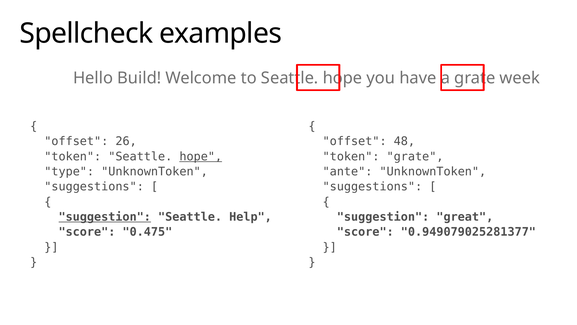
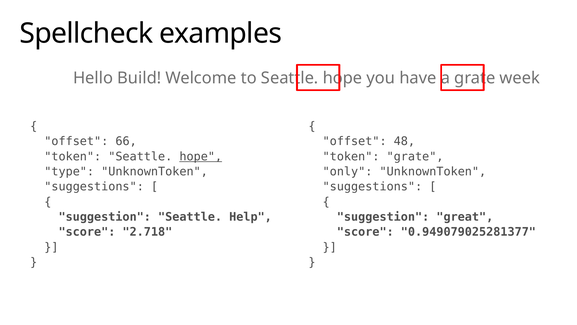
26: 26 -> 66 (126, 141)
ante: ante -> only (348, 171)
suggestion underline: present -> none (105, 217)
0.475: 0.475 -> 2.718 (147, 232)
